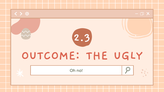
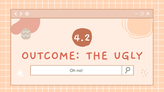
2.3: 2.3 -> 4.2 (82, 37)
